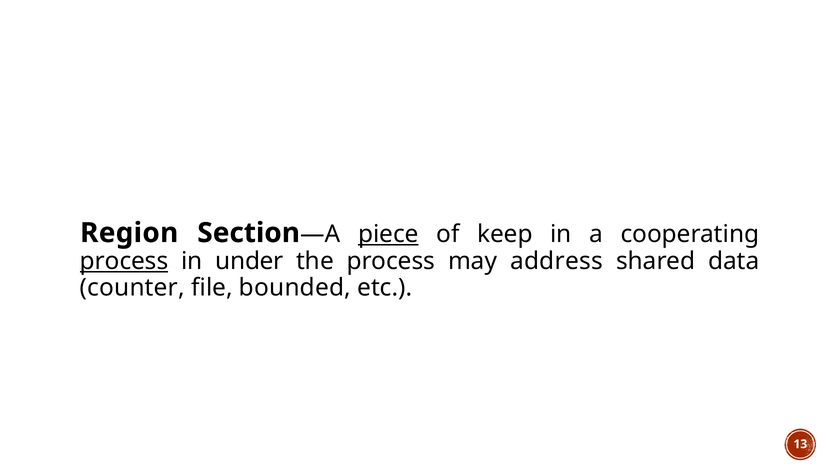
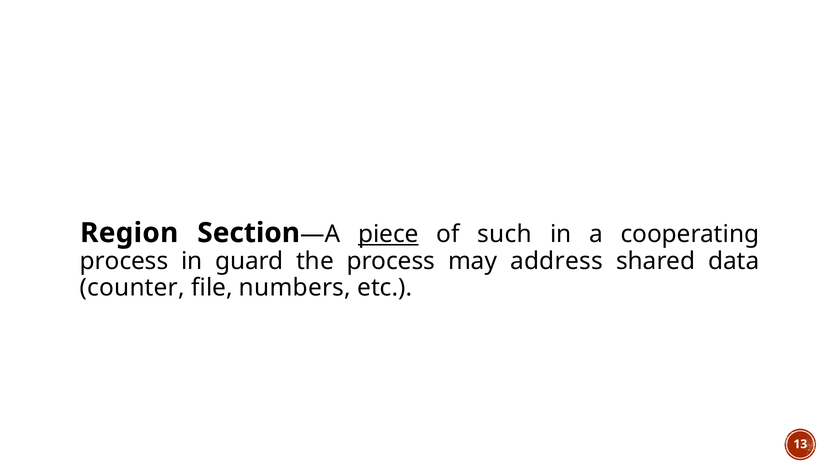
keep: keep -> such (505, 234)
process underline: present -> none (124, 261)
under: under -> guard (249, 261)
bounded: bounded -> numbers (295, 288)
